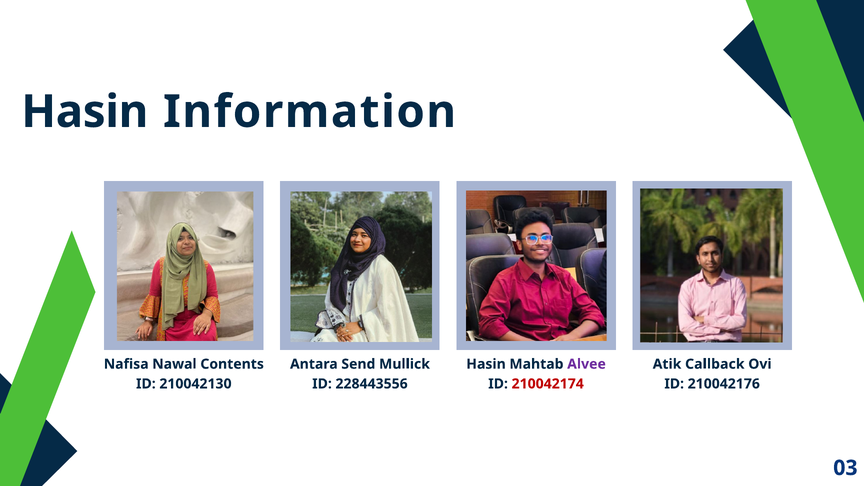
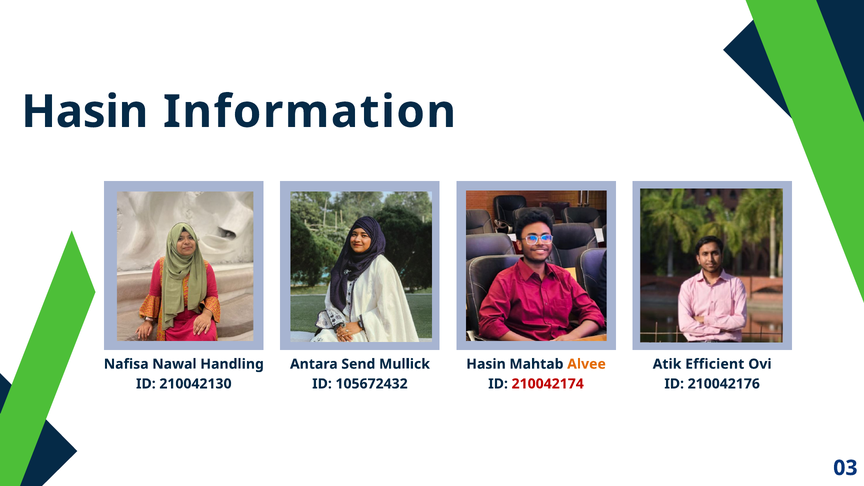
Contents: Contents -> Handling (232, 364)
Alvee colour: purple -> orange (587, 364)
Callback: Callback -> Efficient (715, 364)
228443556: 228443556 -> 105672432 (372, 384)
